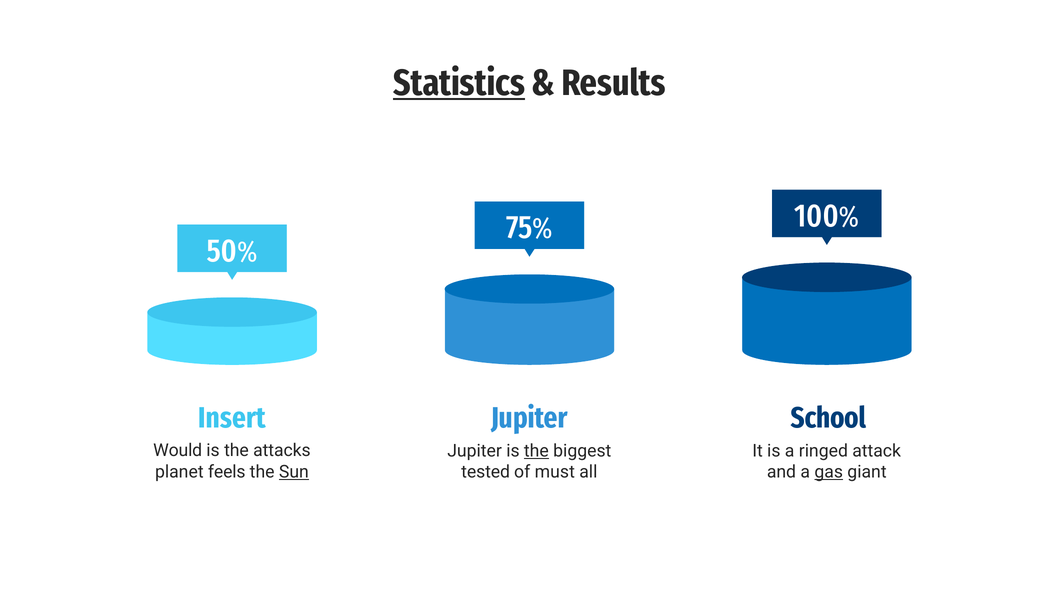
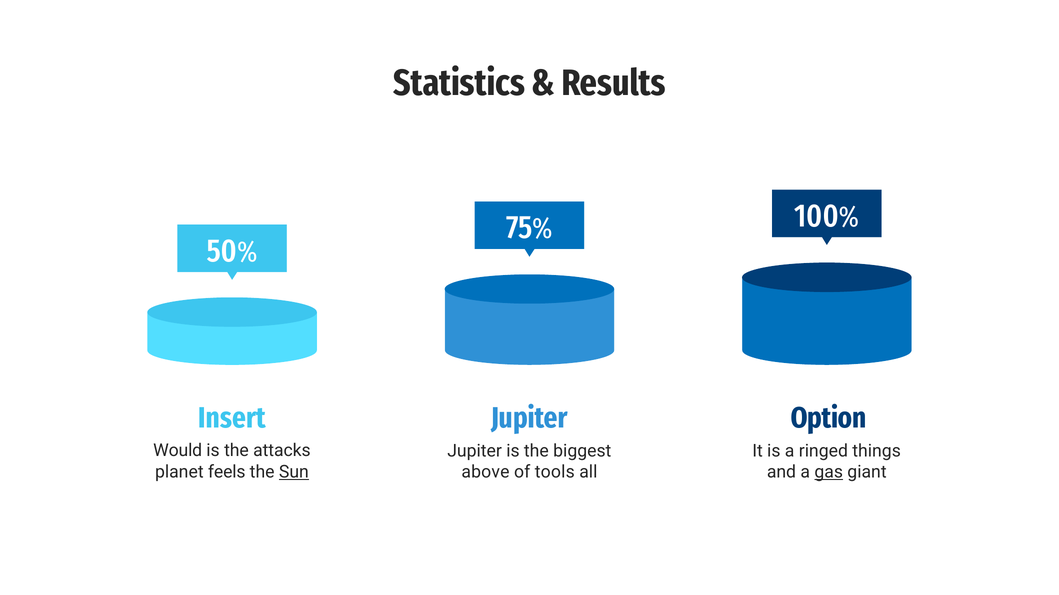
Statistics underline: present -> none (459, 83)
School: School -> Option (828, 419)
the underline: present -> none (536, 451)
attack: attack -> things (877, 451)
tested: tested -> above (485, 472)
must: must -> tools (555, 472)
